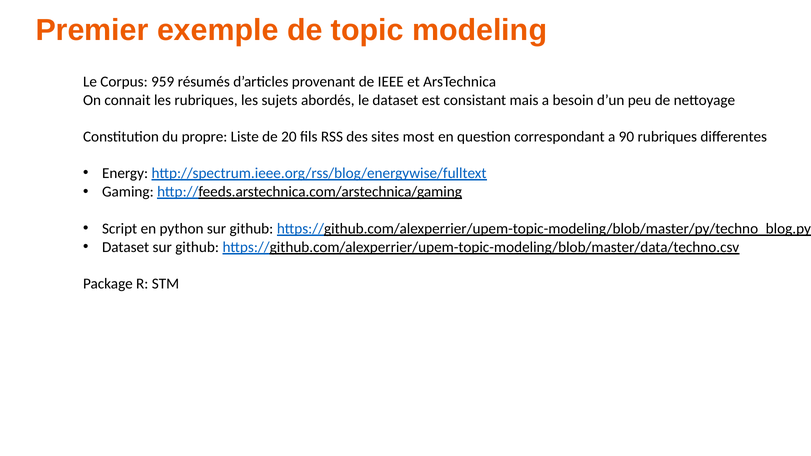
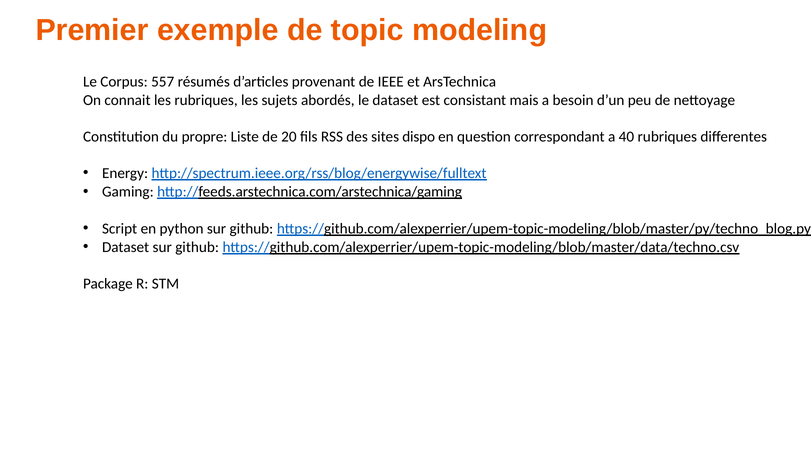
959: 959 -> 557 (163, 82)
most: most -> dispo (419, 137)
90: 90 -> 40 (626, 137)
